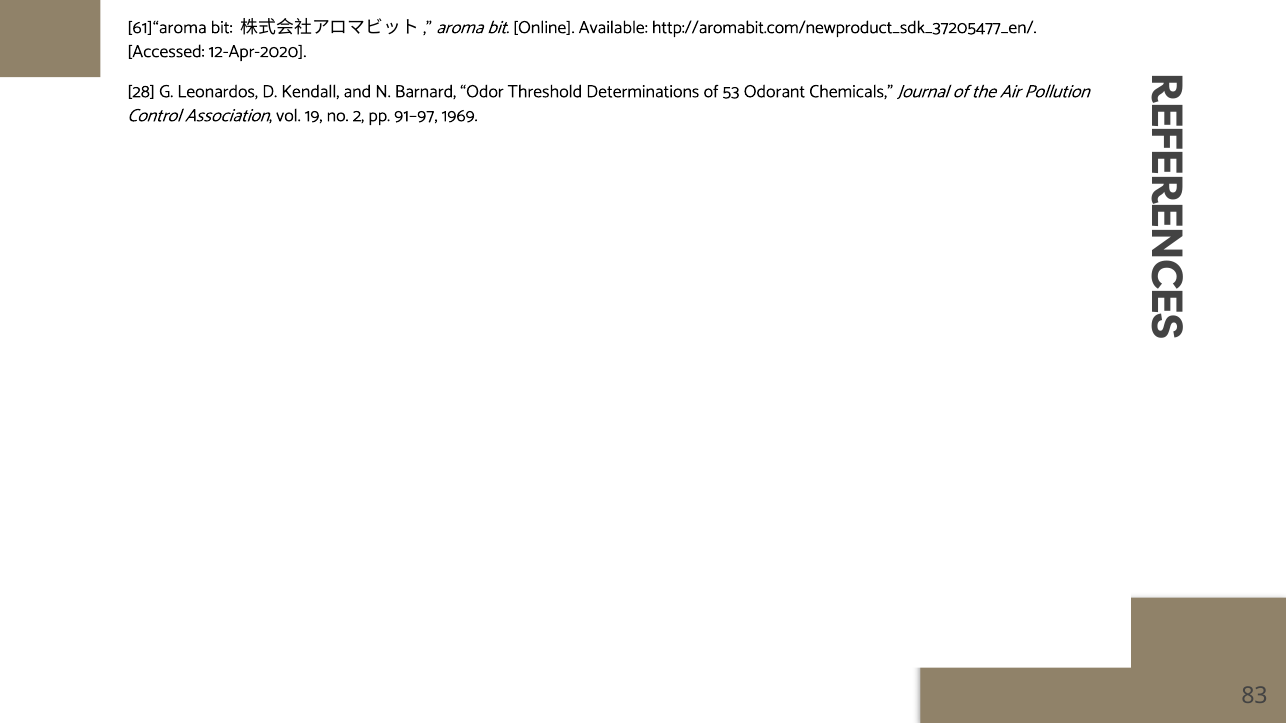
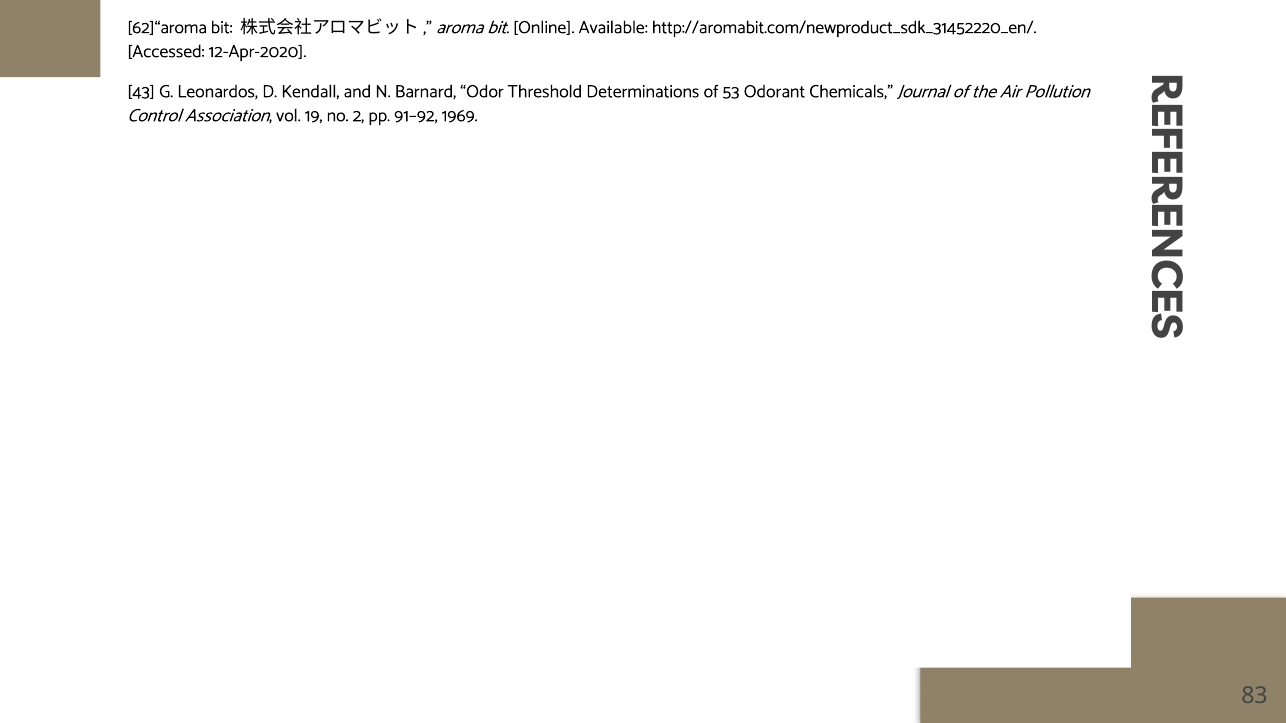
61]“aroma: 61]“aroma -> 62]“aroma (167, 27)
http://aromabit.com/newproduct_sdk_37205477_en/: http://aromabit.com/newproduct_sdk_37205477_en/ -> http://aromabit.com/newproduct_sdk_31452220_en/ (844, 27)
28: 28 -> 43 (141, 91)
91–97: 91–97 -> 91–92 (416, 115)
